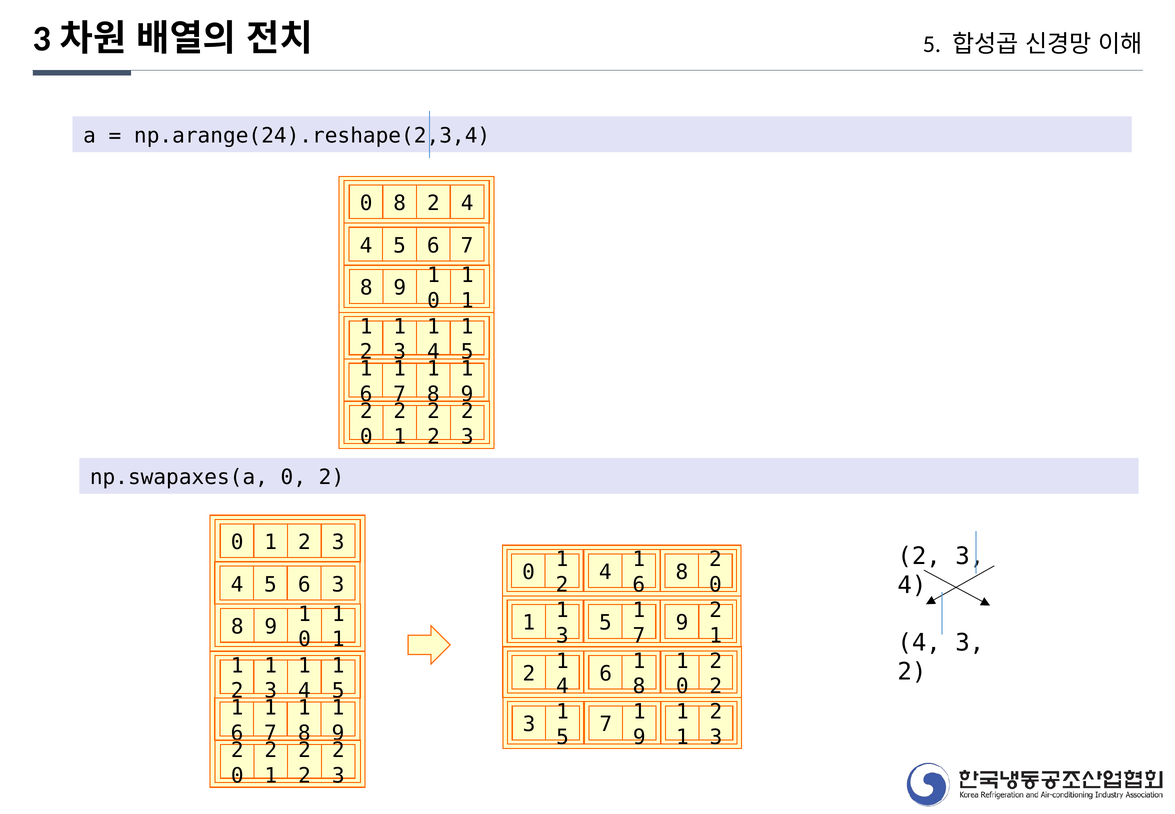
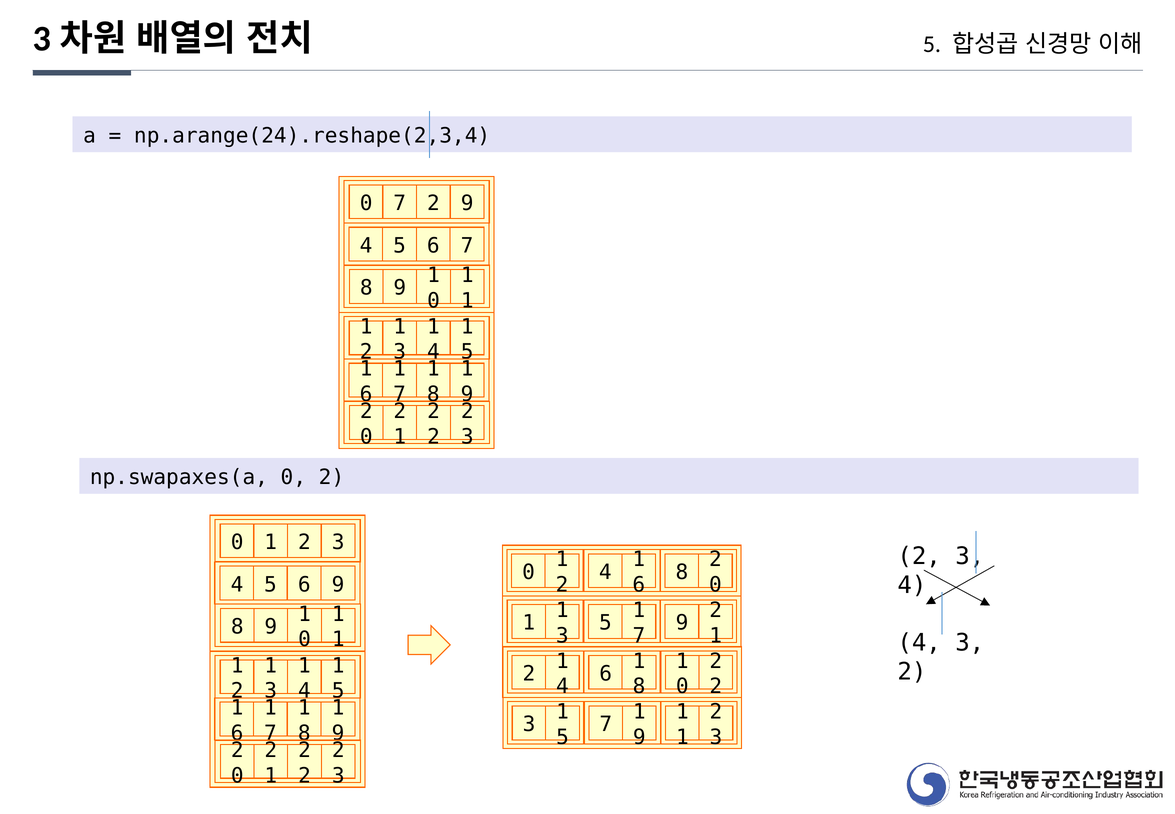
0 8: 8 -> 7 (400, 203)
4: 4 -> 9 (467, 203)
6 3: 3 -> 9 (338, 584)
